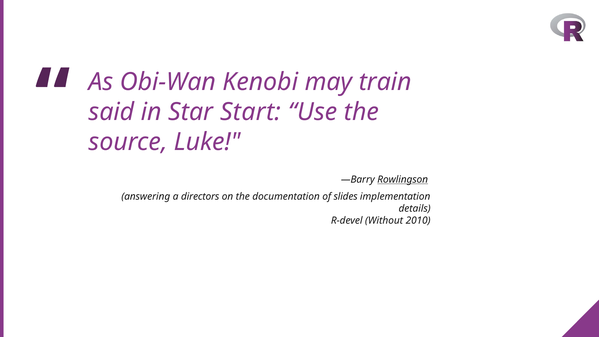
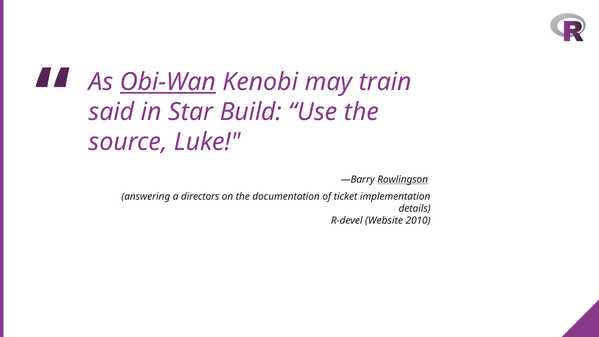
Obi-Wan underline: none -> present (168, 82)
Start: Start -> Build (251, 112)
slides: slides -> ticket (346, 197)
Without: Without -> Website (384, 220)
